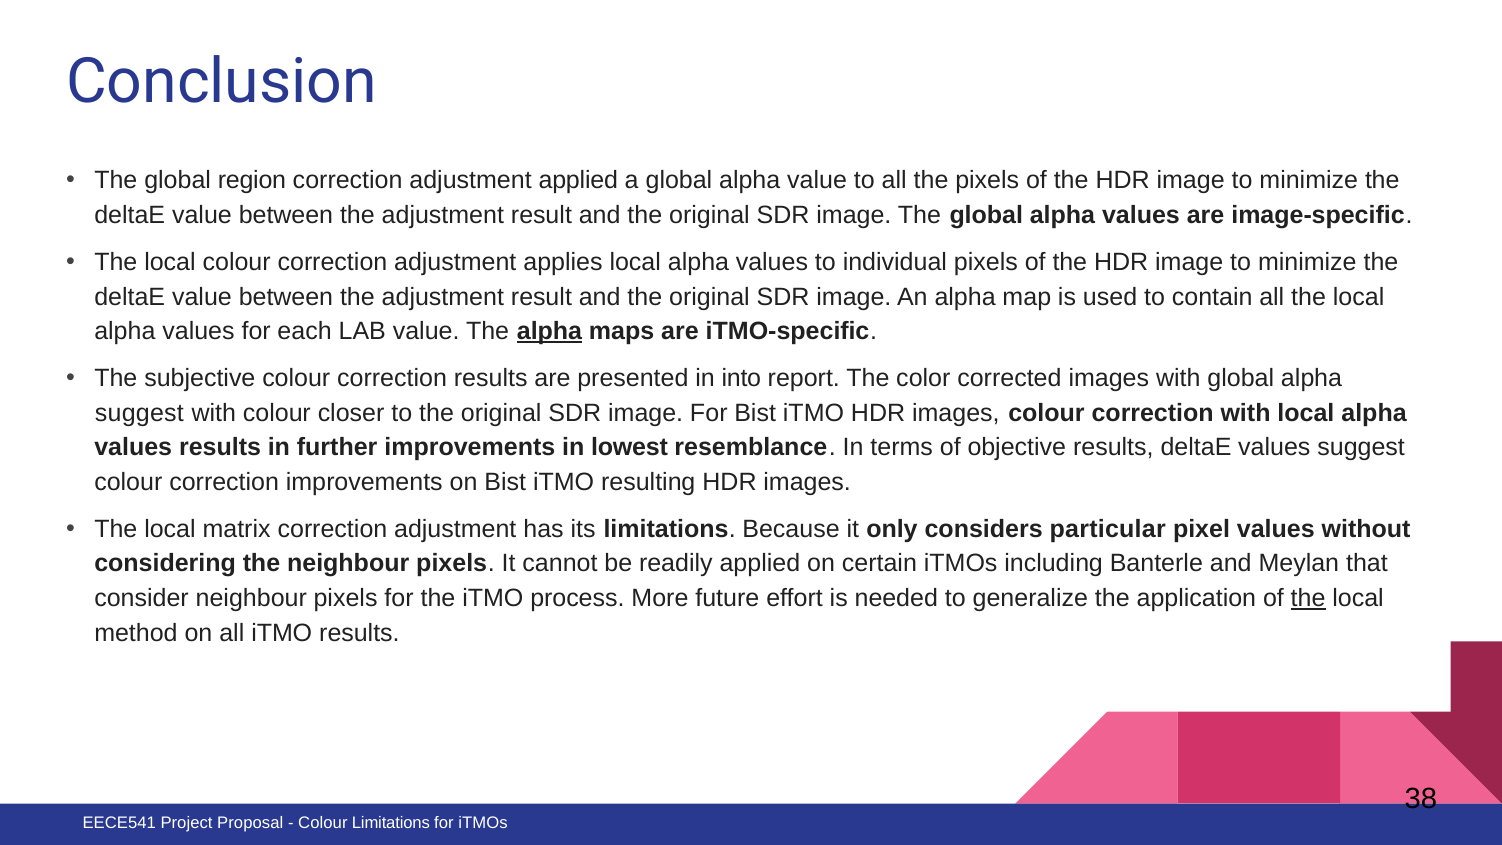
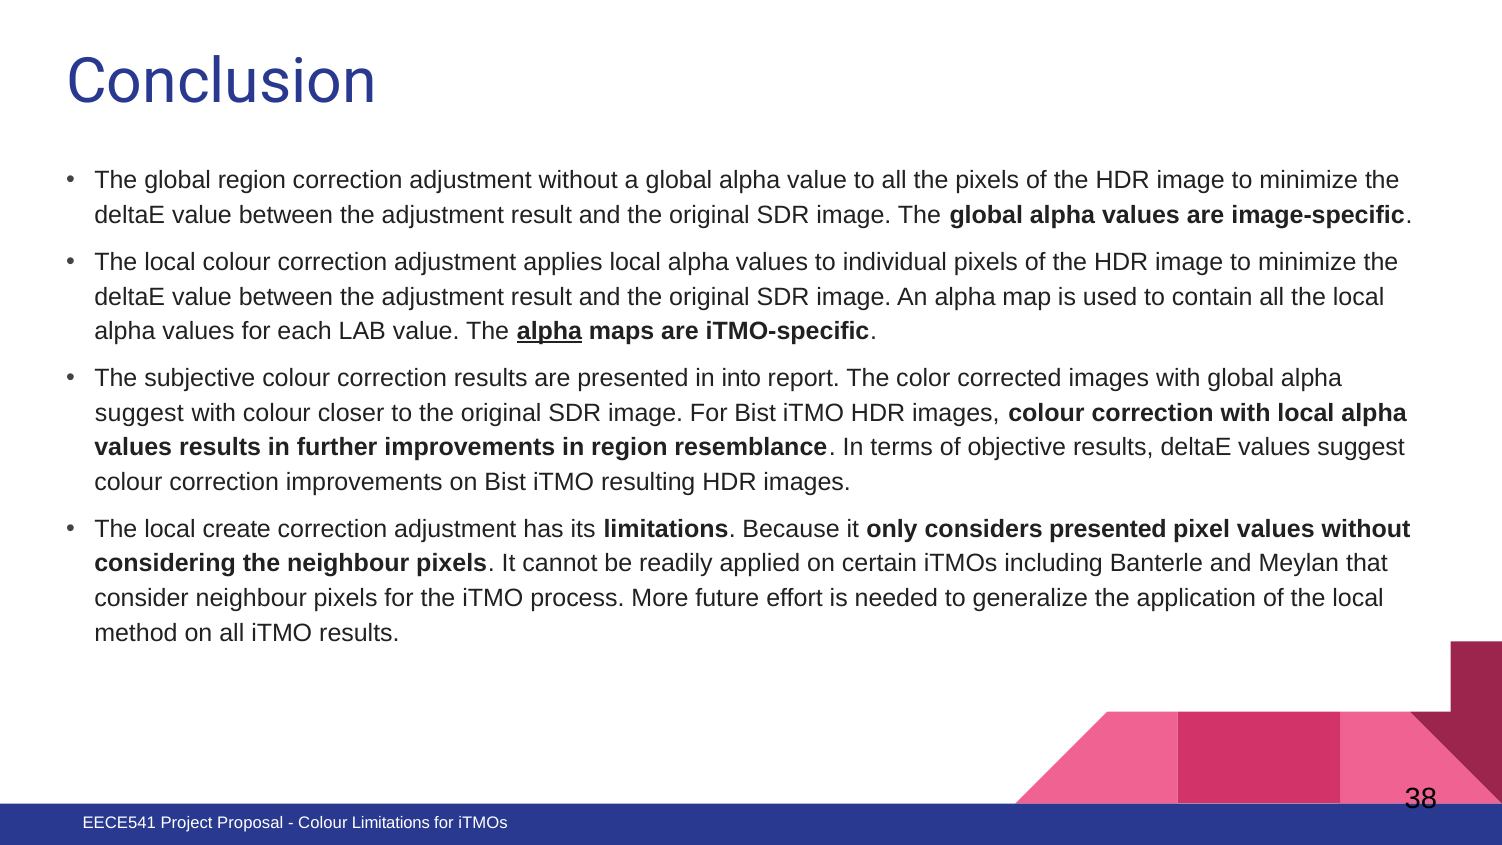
adjustment applied: applied -> without (578, 181)
in lowest: lowest -> region (629, 447)
matrix: matrix -> create (237, 529)
considers particular: particular -> presented (1108, 529)
the underline: present -> none (1308, 598)
